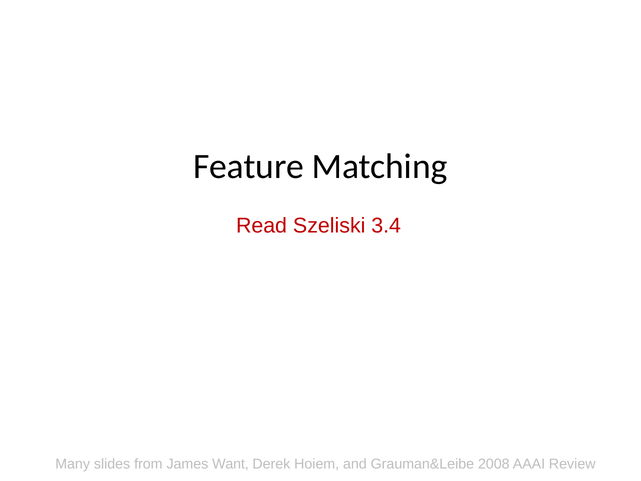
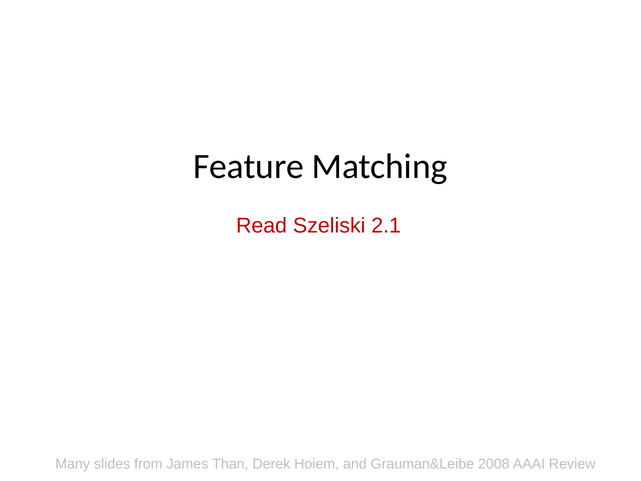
3.4: 3.4 -> 2.1 (386, 225)
Want: Want -> Than (230, 464)
